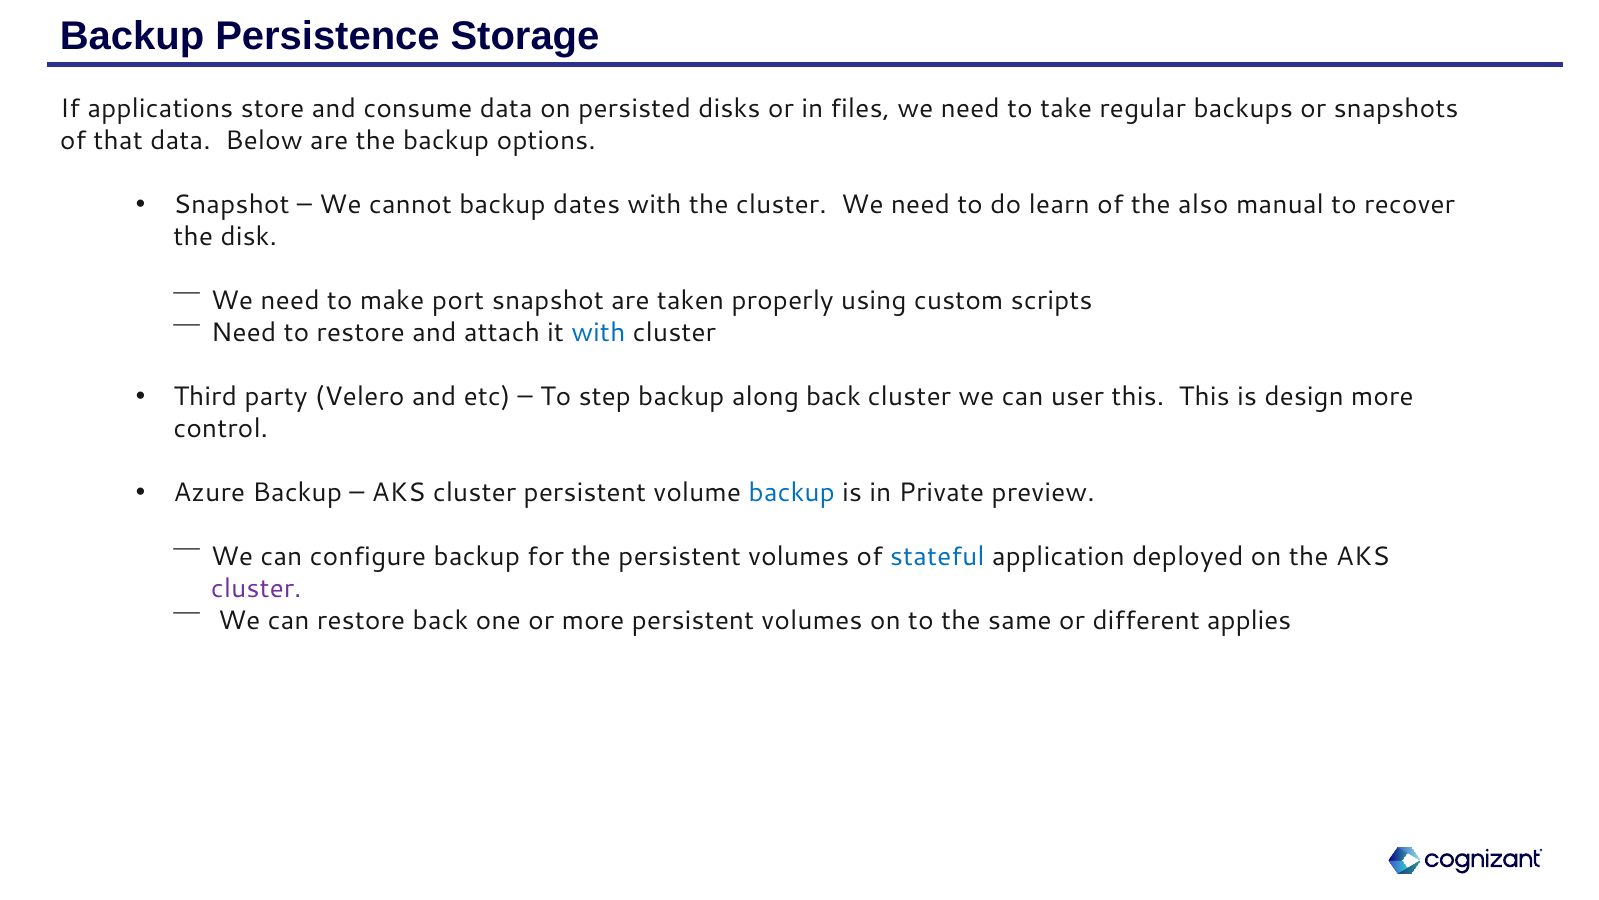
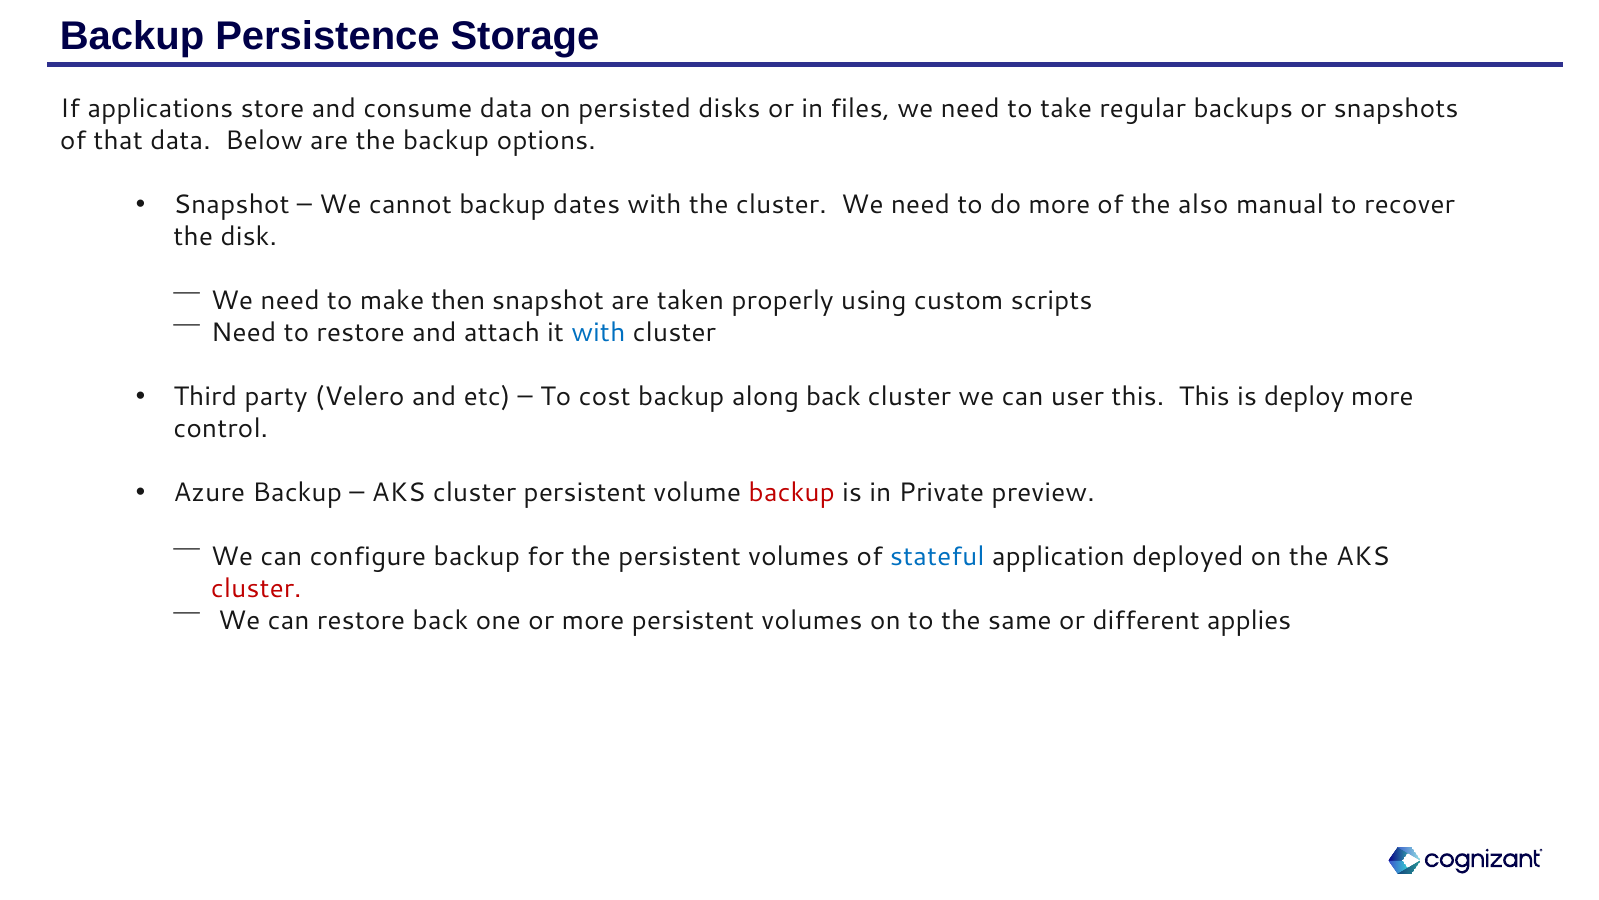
do learn: learn -> more (1059, 205)
port: port -> then (458, 301)
step: step -> cost (605, 397)
design: design -> deploy (1304, 397)
backup colour: blue -> red (792, 493)
cluster colour: purple -> red (256, 588)
